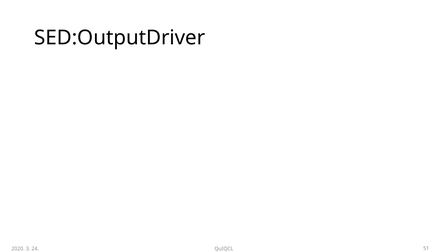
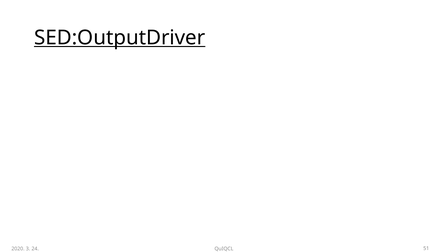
SED:OutputDriver underline: none -> present (120, 38)
